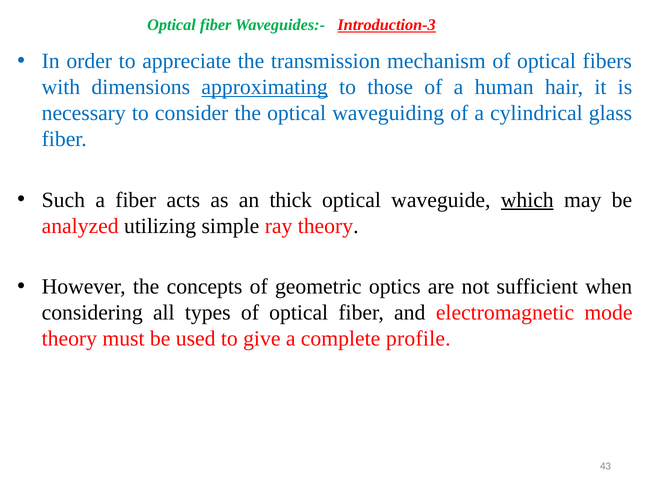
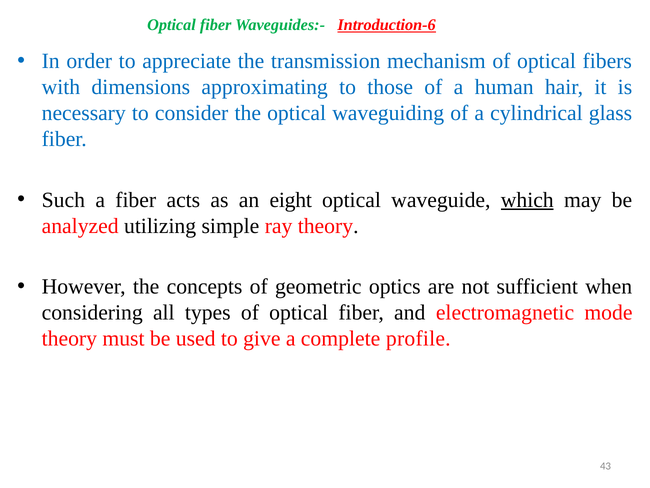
Introduction-3: Introduction-3 -> Introduction-6 (387, 25)
approximating underline: present -> none (265, 87)
thick: thick -> eight (291, 200)
